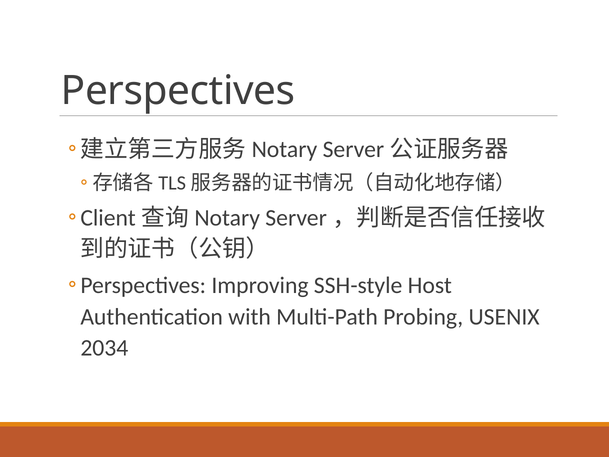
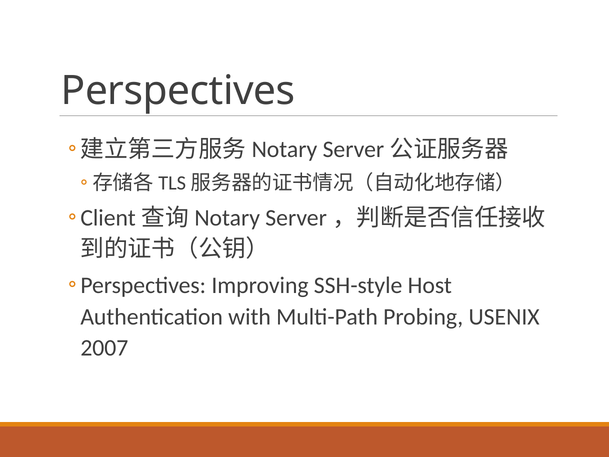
2034: 2034 -> 2007 (104, 348)
